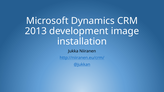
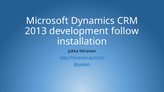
image: image -> follow (125, 31)
